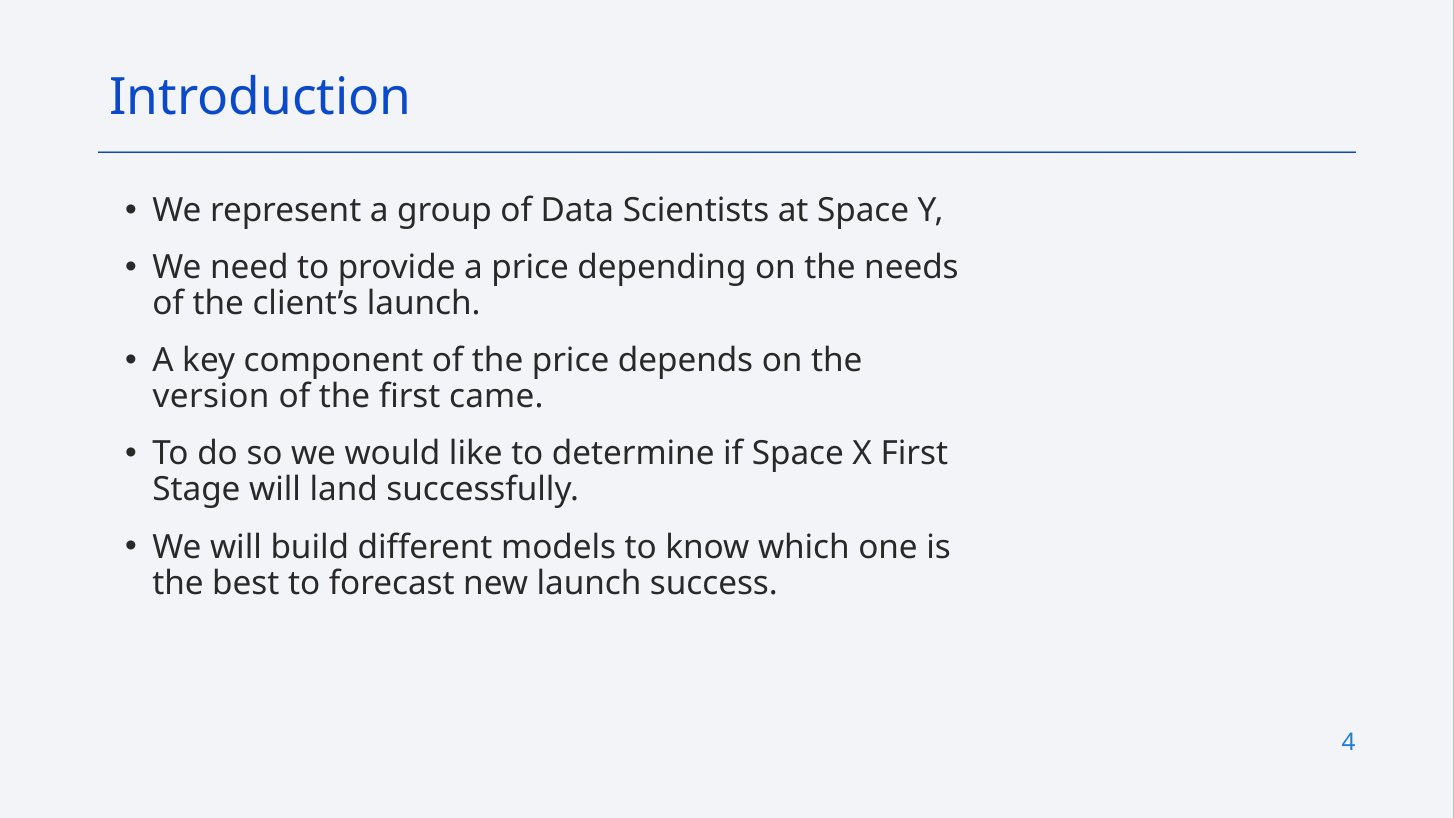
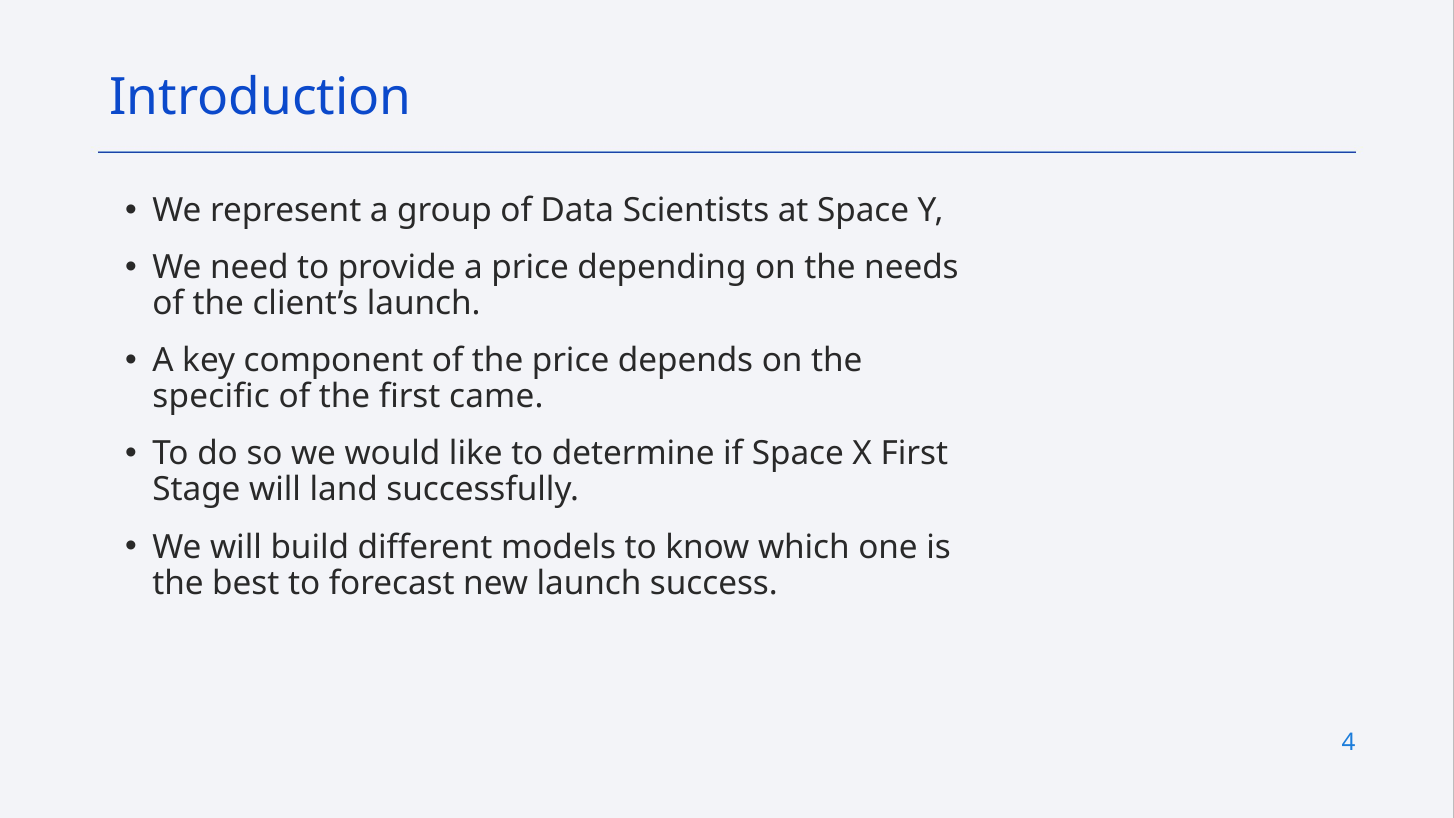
version: version -> specific (211, 397)
